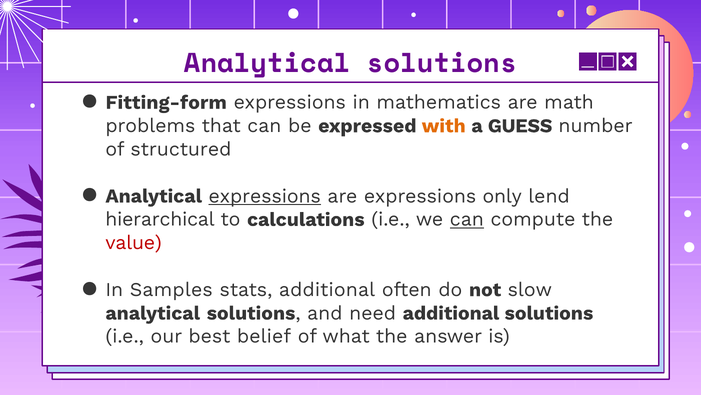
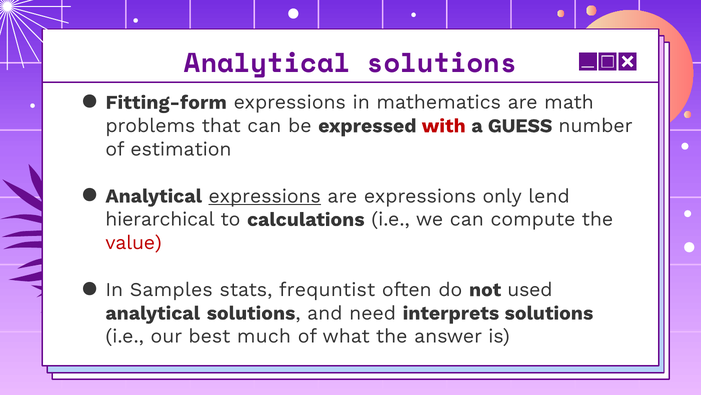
with colour: orange -> red (444, 126)
structured: structured -> estimation (181, 149)
can underline: present -> none (467, 219)
stats additional: additional -> frequntist (327, 289)
slow: slow -> used (530, 289)
need additional: additional -> interprets (451, 313)
belief: belief -> much (264, 336)
